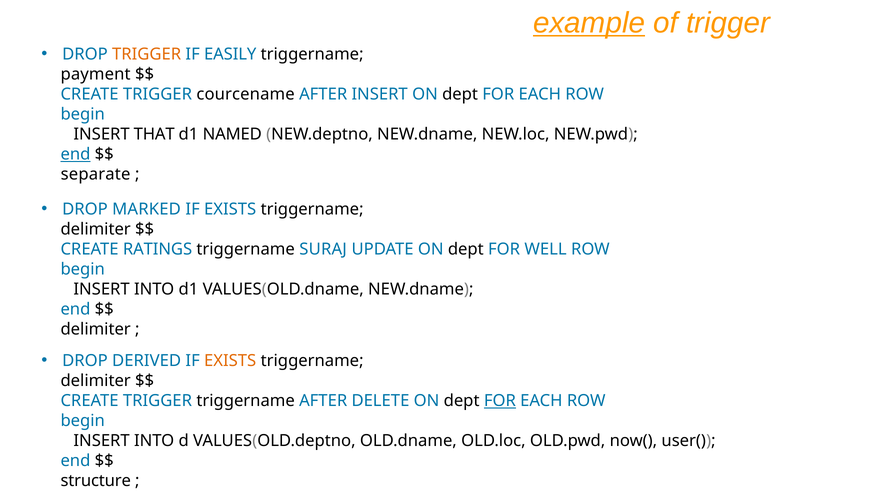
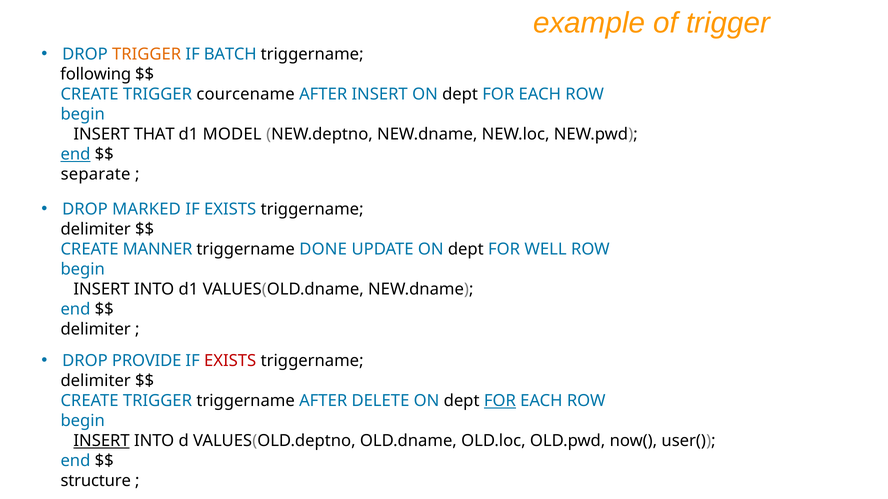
example underline: present -> none (589, 23)
EASILY: EASILY -> BATCH (230, 54)
payment: payment -> following (96, 74)
NAMED: NAMED -> MODEL (232, 134)
RATINGS: RATINGS -> MANNER (158, 249)
SURAJ: SURAJ -> DONE (323, 249)
DERIVED: DERIVED -> PROVIDE (147, 361)
EXISTS colour: orange -> red (230, 361)
INSERT underline: none -> present (102, 441)
